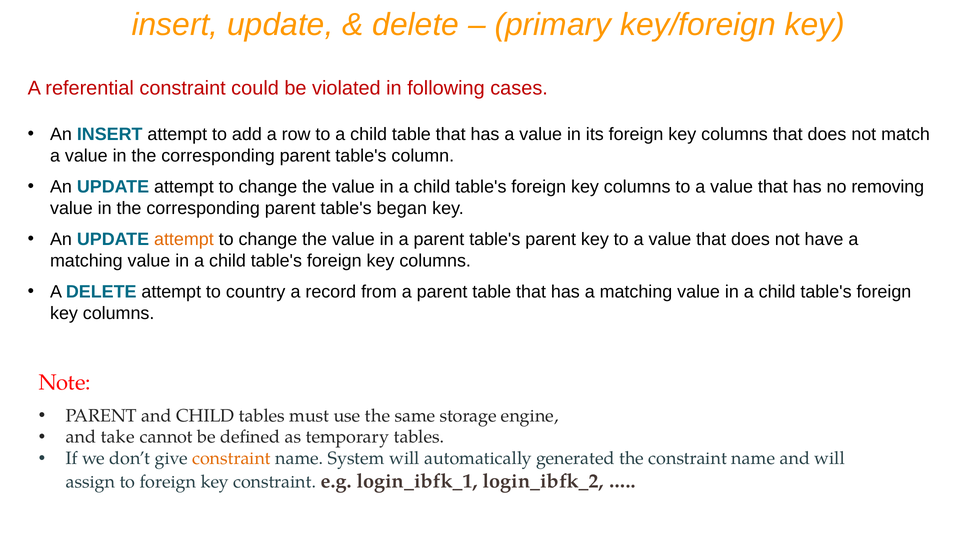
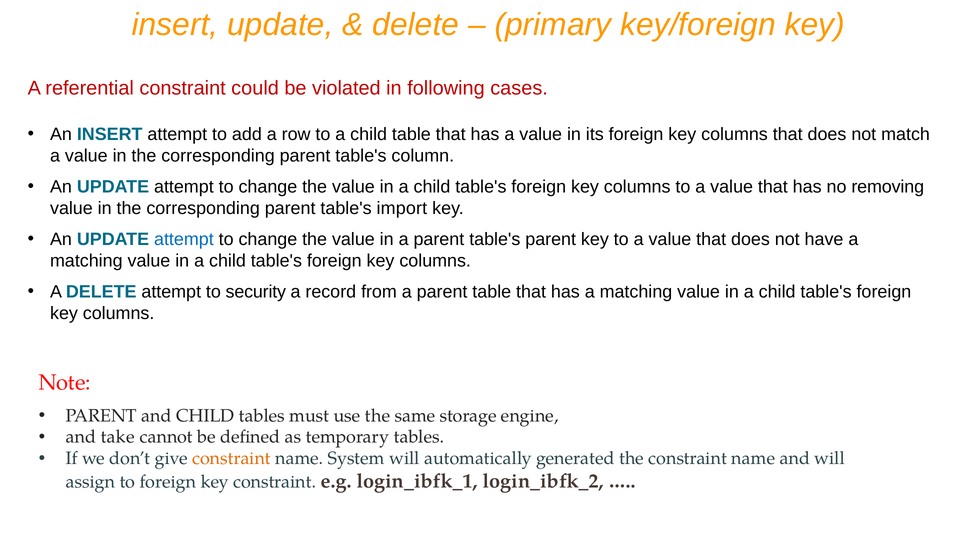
began: began -> import (402, 208)
attempt colour: orange -> blue (184, 239)
country: country -> security (256, 292)
